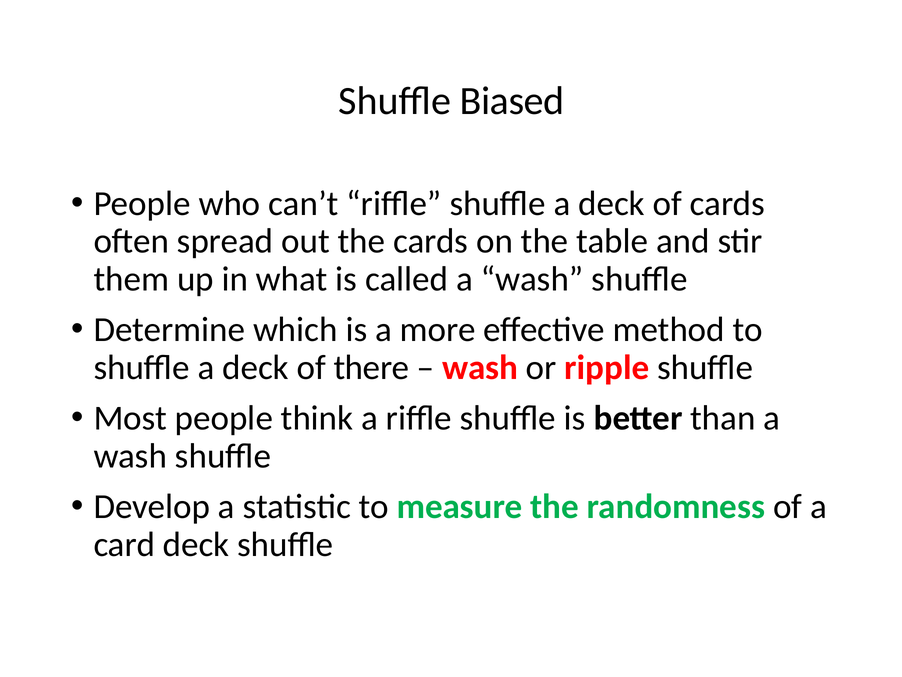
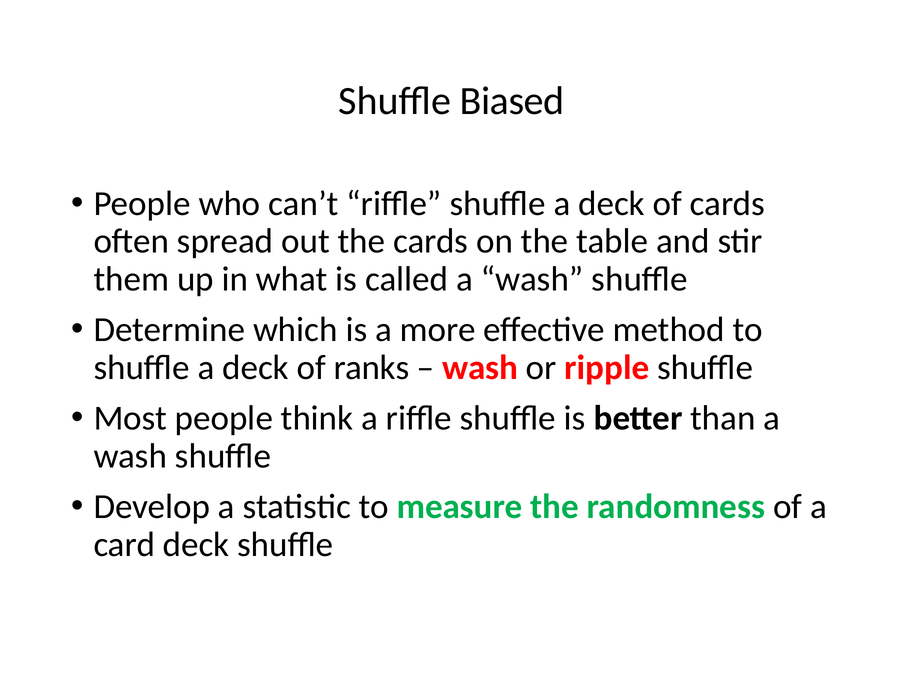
there: there -> ranks (371, 367)
